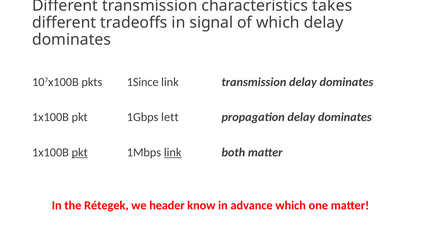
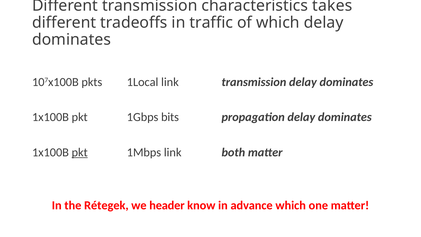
signal: signal -> traffic (211, 23)
1Since: 1Since -> 1Local (143, 82)
lett: lett -> bits (170, 117)
link underline: present -> none (173, 152)
